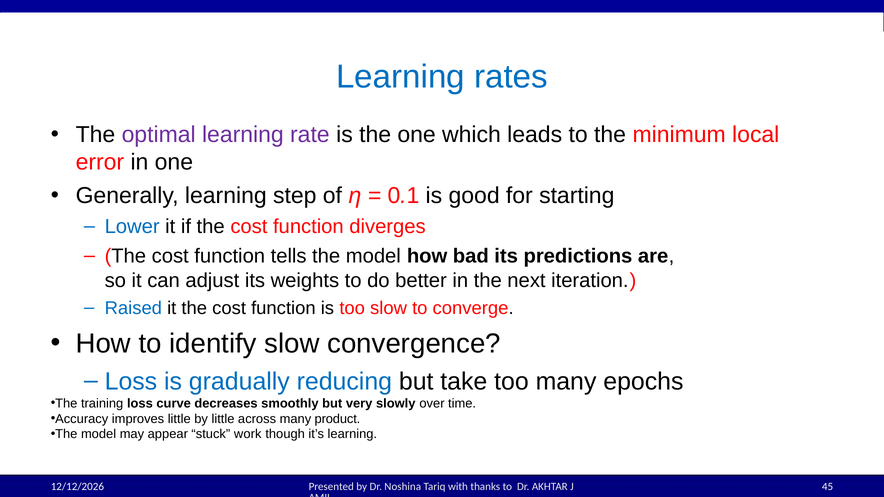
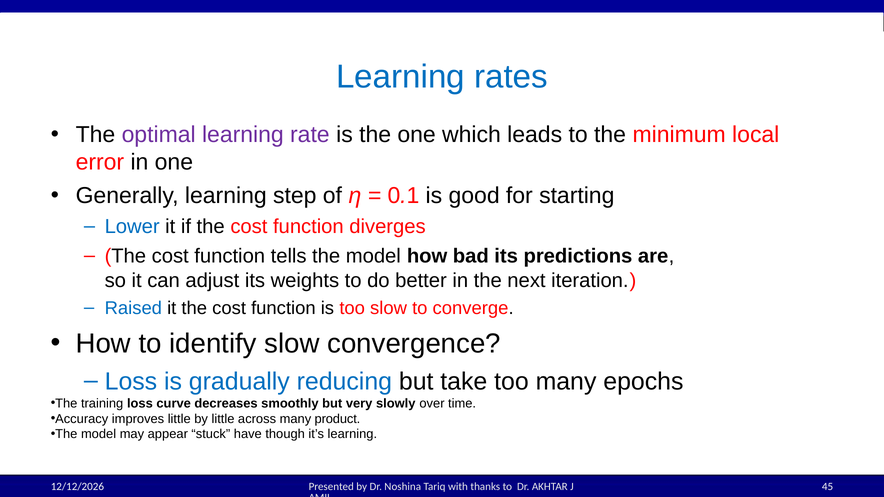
work: work -> have (248, 434)
